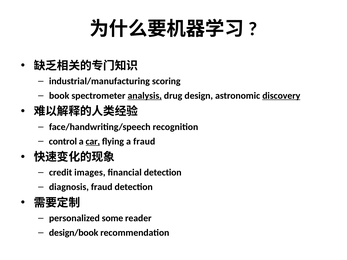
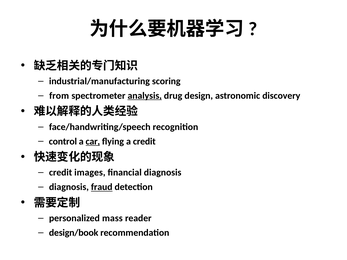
book: book -> from (59, 96)
discovery underline: present -> none (281, 96)
a fraud: fraud -> credit (144, 141)
financial detection: detection -> diagnosis (163, 173)
fraud underline: none -> present (102, 187)
some: some -> mass (112, 218)
